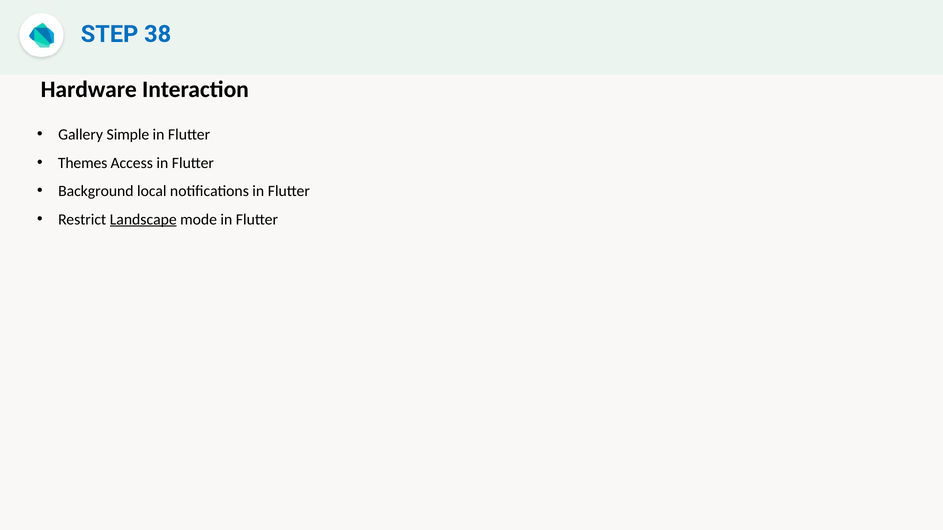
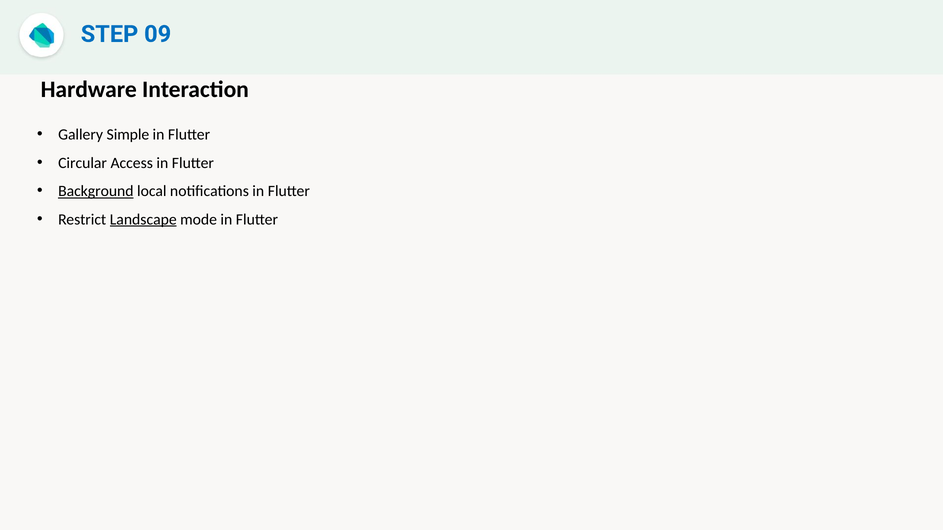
38: 38 -> 09 (158, 34)
Themes: Themes -> Circular (83, 163)
Background underline: none -> present (96, 191)
